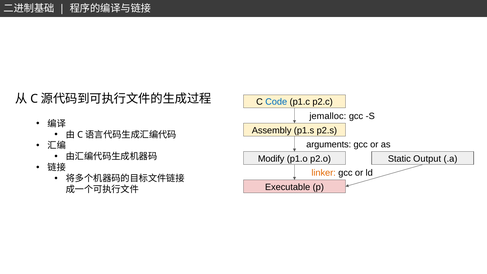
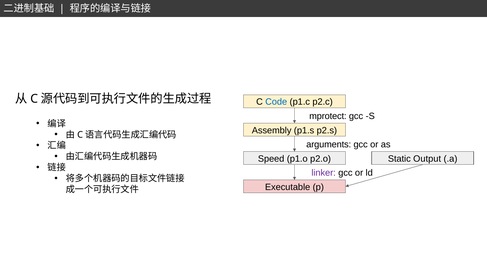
jemalloc: jemalloc -> mprotect (328, 116)
Modify: Modify -> Speed (271, 159)
linker colour: orange -> purple (324, 173)
